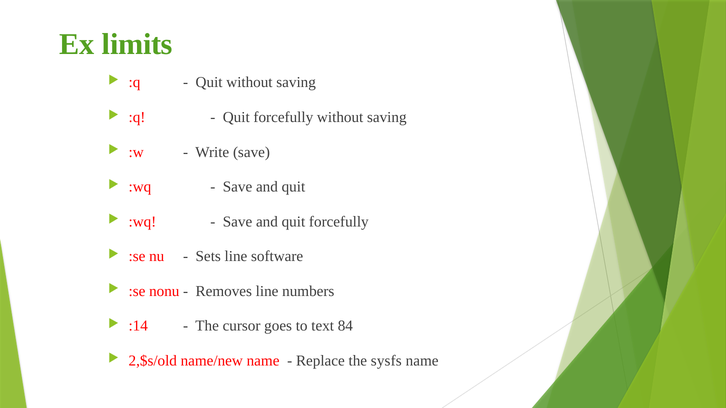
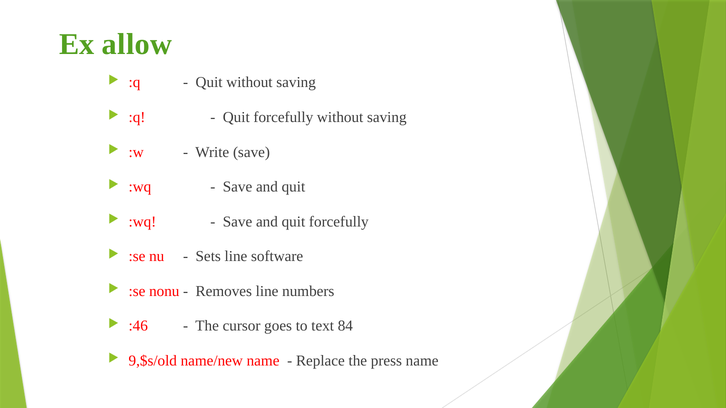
limits: limits -> allow (137, 44)
:14: :14 -> :46 (138, 326)
2,$s/old: 2,$s/old -> 9,$s/old (153, 361)
sysfs: sysfs -> press (386, 361)
